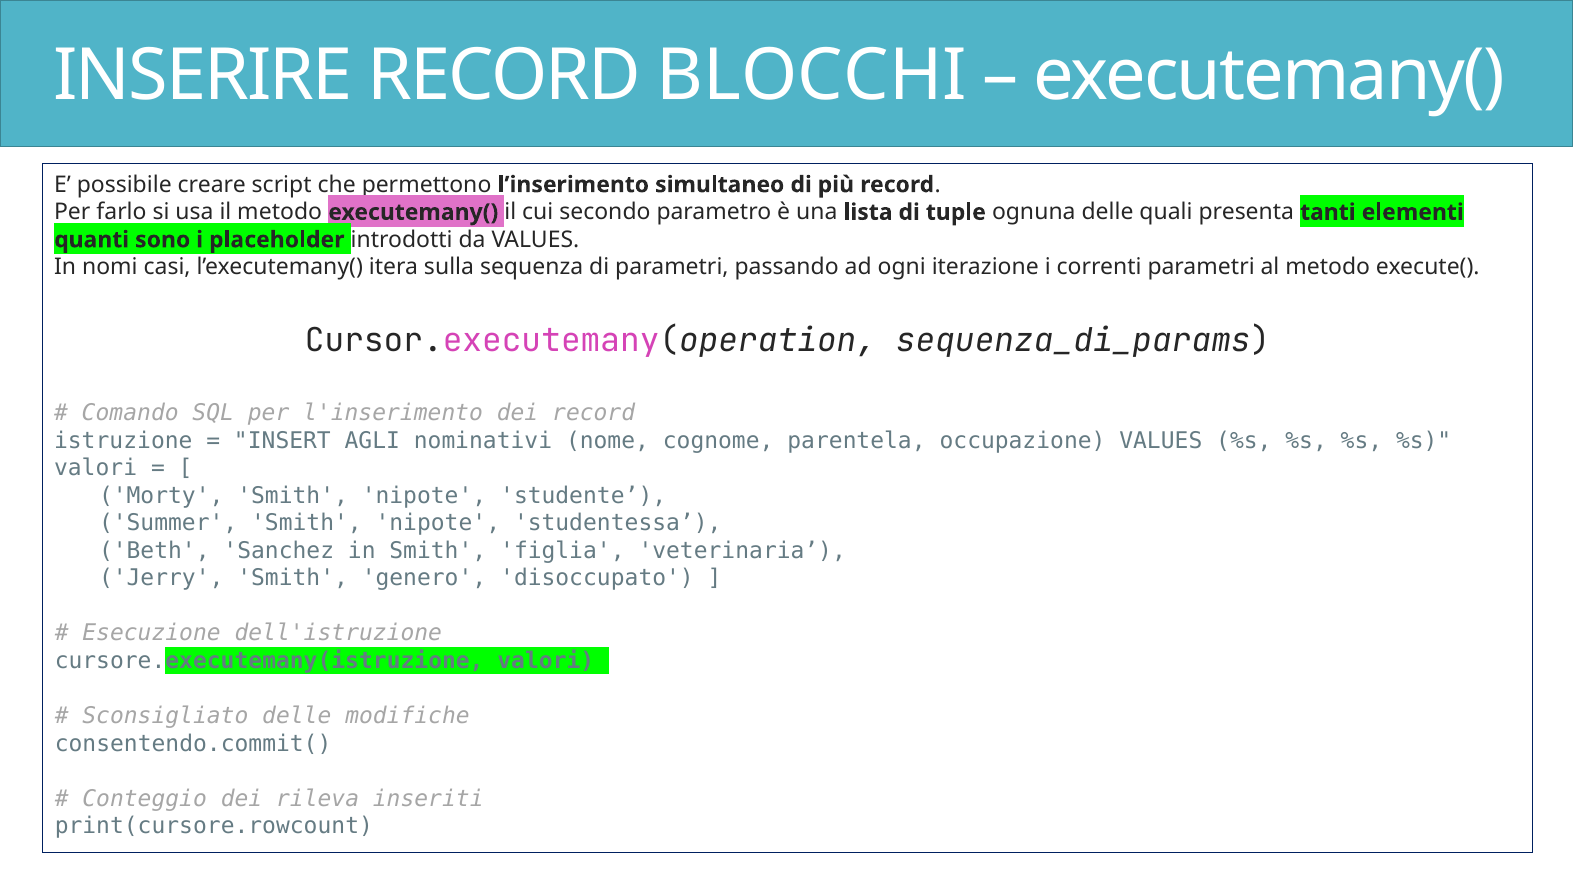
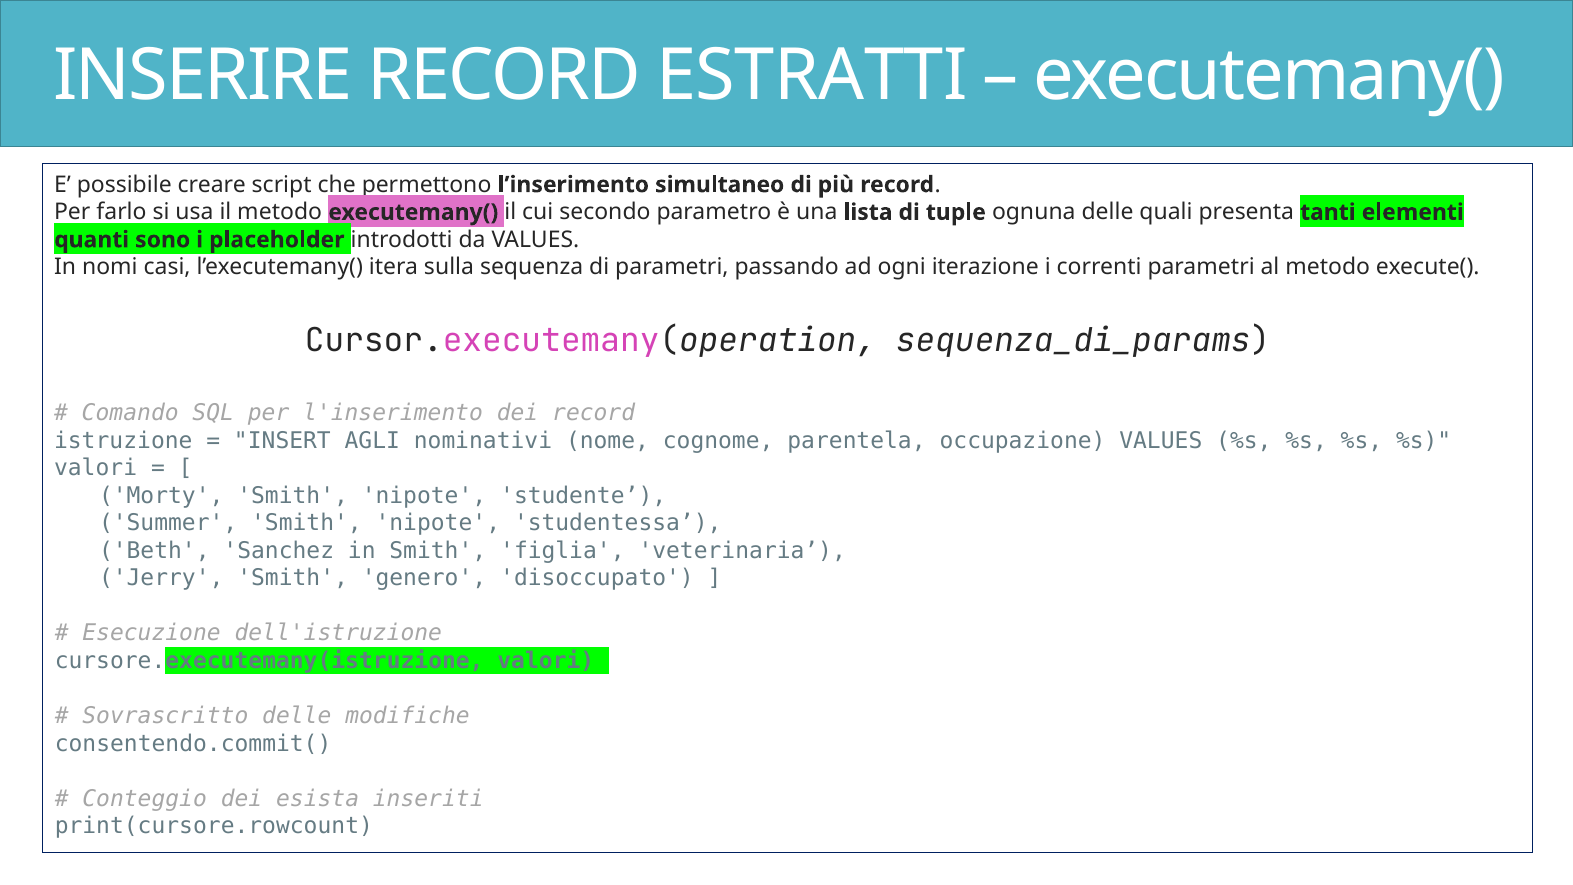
BLOCCHI: BLOCCHI -> ESTRATTI (812, 76)
Sconsigliato: Sconsigliato -> Sovrascritto (165, 716)
rileva: rileva -> esista (318, 798)
